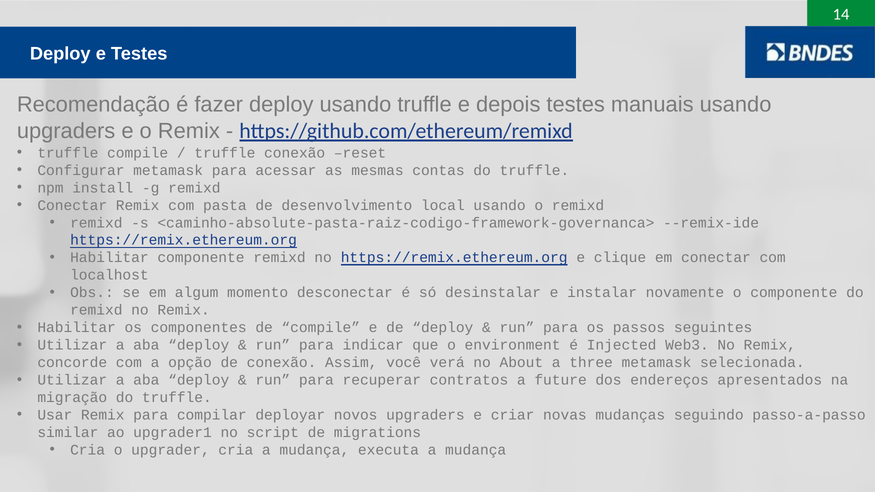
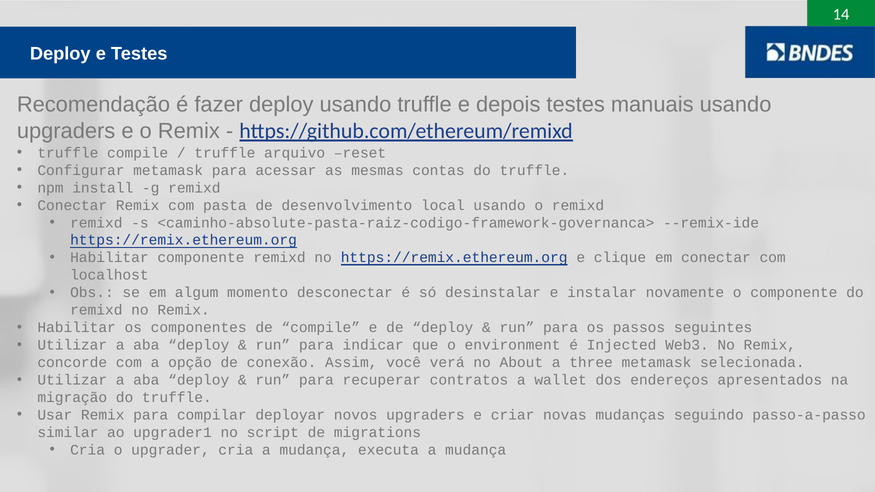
truffle conexão: conexão -> arquivo (295, 153)
future: future -> wallet (561, 380)
